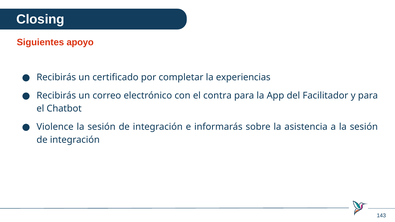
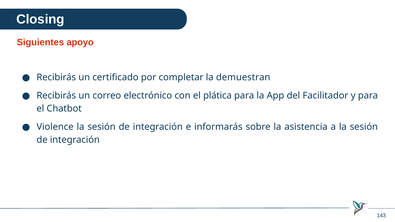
experiencias: experiencias -> demuestran (243, 77)
contra: contra -> plática (217, 96)
